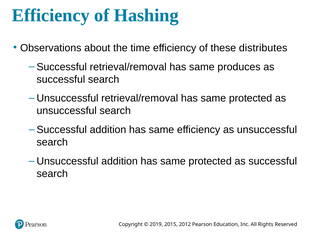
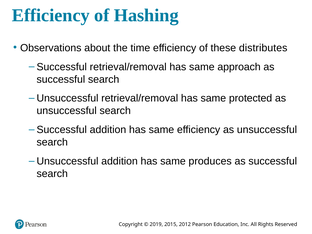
produces: produces -> approach (239, 67)
addition has same protected: protected -> produces (210, 161)
